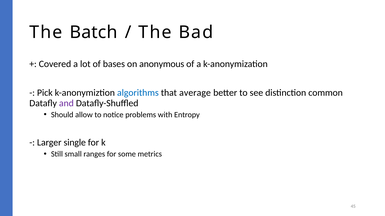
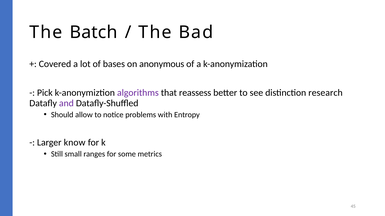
algorithms colour: blue -> purple (138, 93)
average: average -> reassess (195, 93)
common: common -> research (325, 93)
single: single -> know (75, 143)
